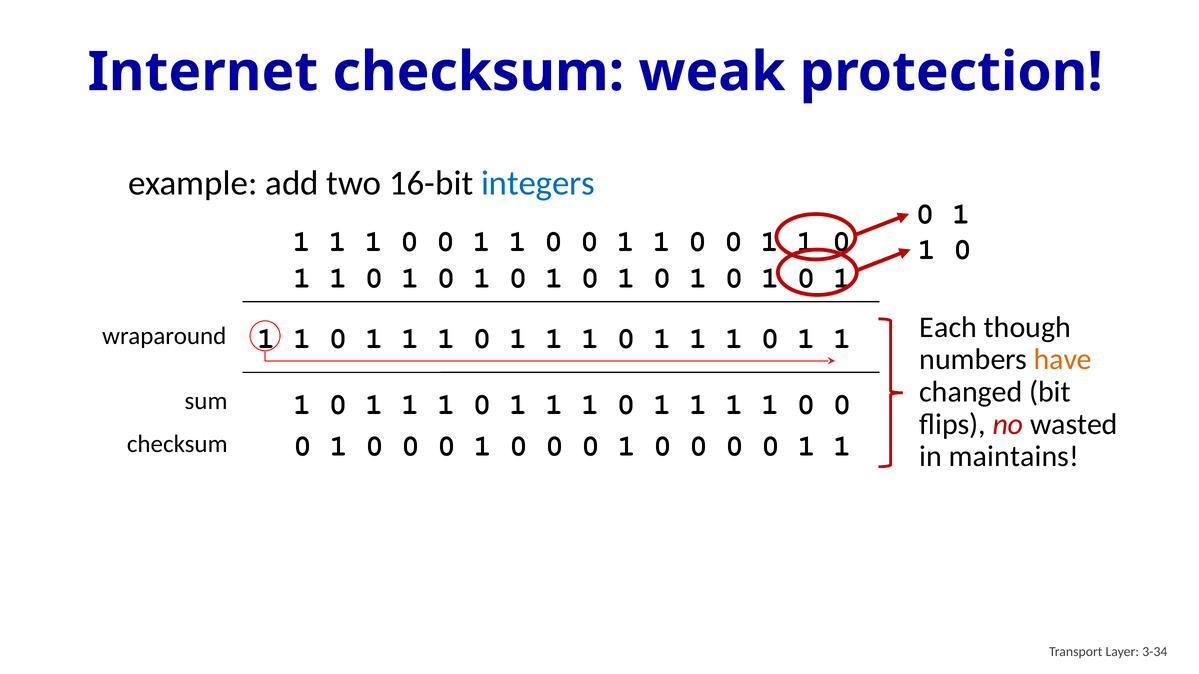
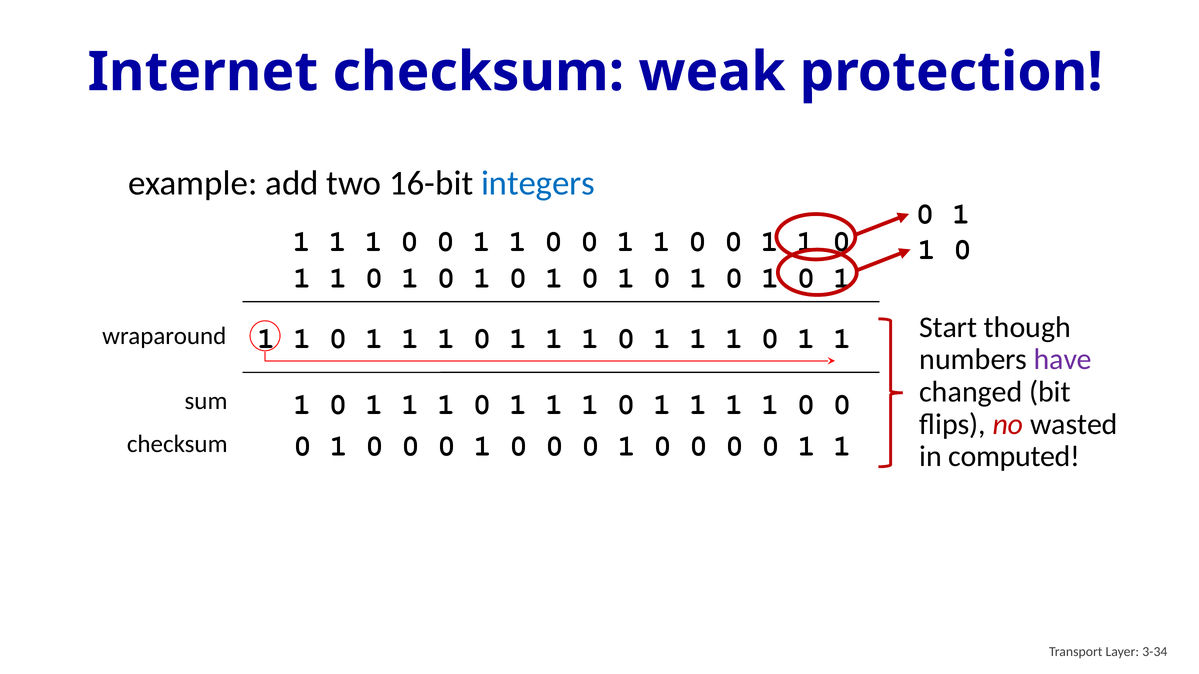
Each: Each -> Start (948, 327)
have colour: orange -> purple (1063, 360)
maintains: maintains -> computed (1014, 457)
